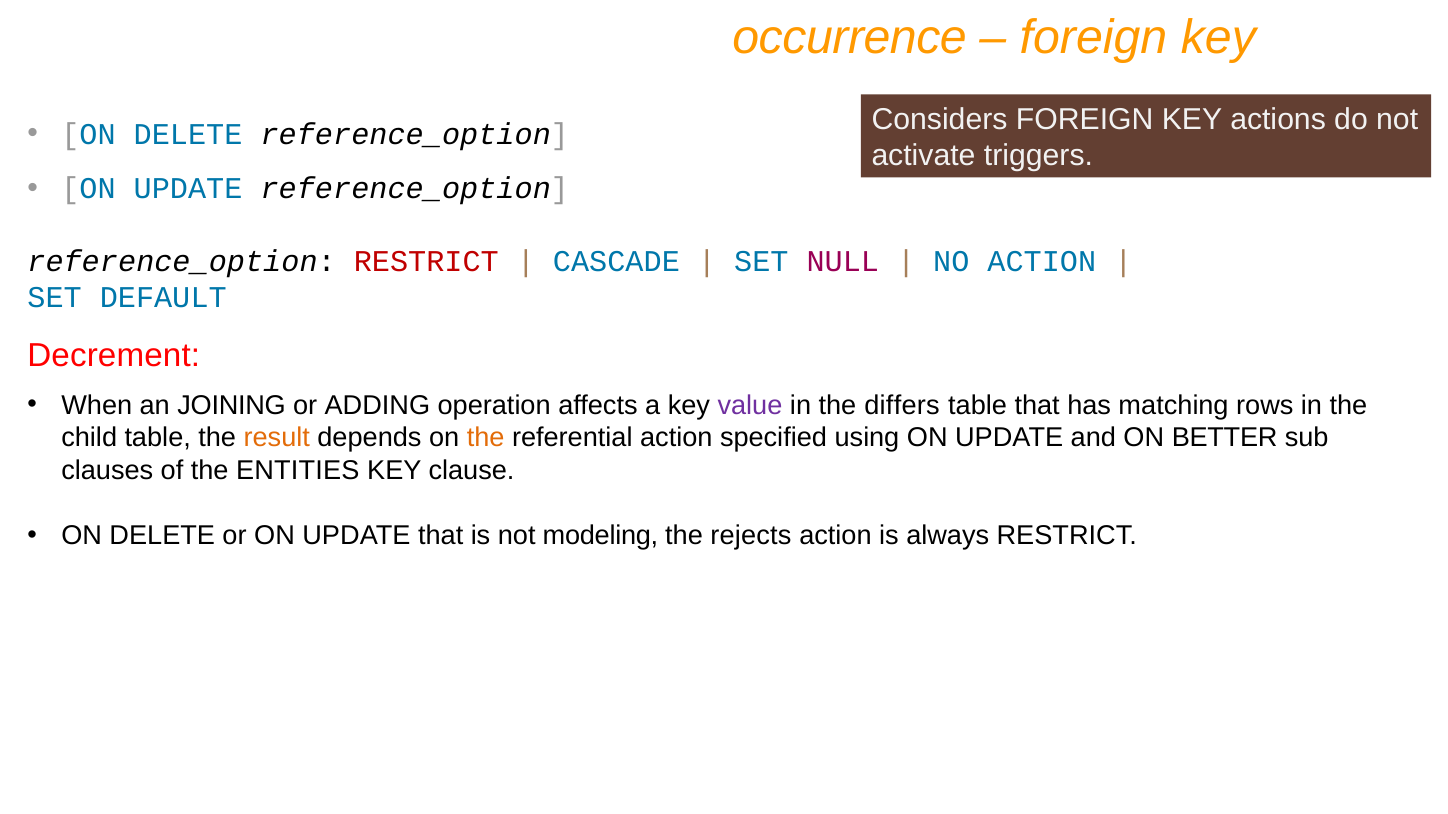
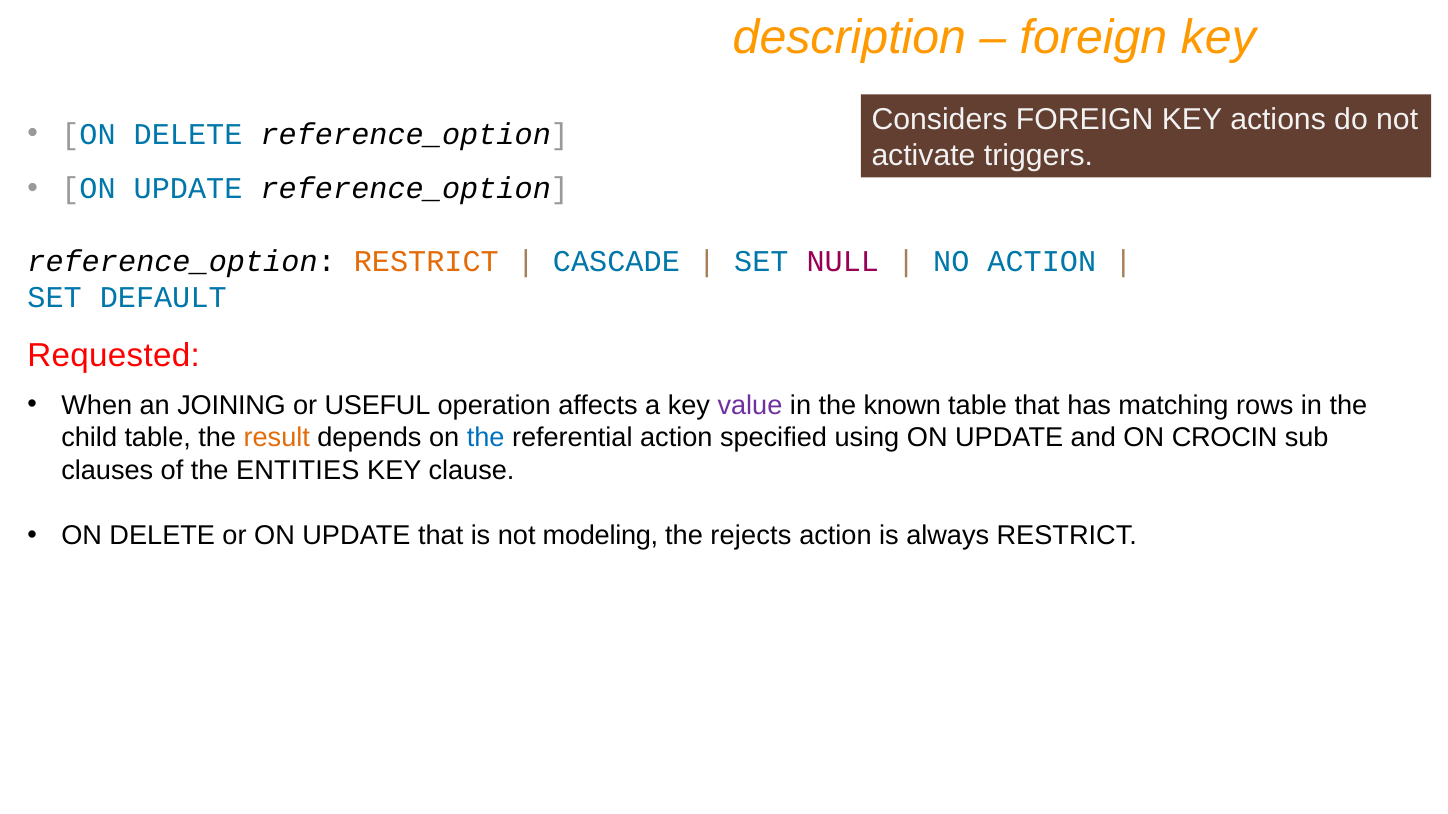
occurrence: occurrence -> description (849, 38)
RESTRICT colour: red -> orange (426, 261)
Decrement: Decrement -> Requested (114, 355)
ADDING: ADDING -> USEFUL (377, 406)
differs: differs -> known (902, 406)
the colour: orange -> blue (486, 438)
BETTER: BETTER -> CROCIN (1225, 438)
